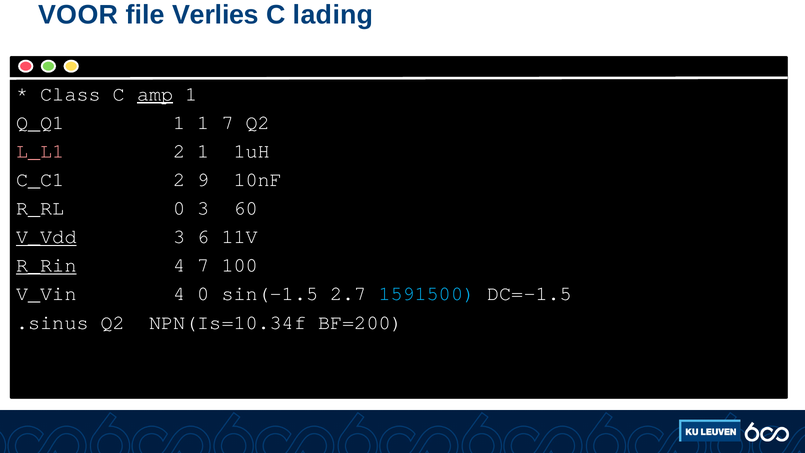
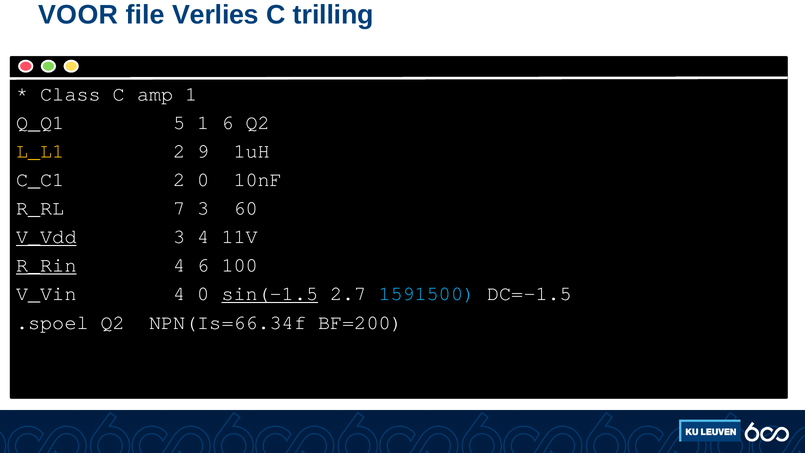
lading: lading -> trilling (333, 15)
amp underline: present -> none (155, 94)
Q_Q1 1: 1 -> 5 (179, 123)
1 7: 7 -> 6 (228, 123)
L_L1 colour: pink -> yellow (40, 151)
2 1: 1 -> 9 (203, 151)
2 9: 9 -> 0 (203, 180)
R_RL 0: 0 -> 7 (179, 208)
3 6: 6 -> 4 (203, 237)
4 7: 7 -> 6 (203, 265)
sin(-1.5 underline: none -> present (270, 294)
.sinus: .sinus -> .spoel (52, 322)
NPN(Is=10.34f: NPN(Is=10.34f -> NPN(Is=66.34f (228, 322)
